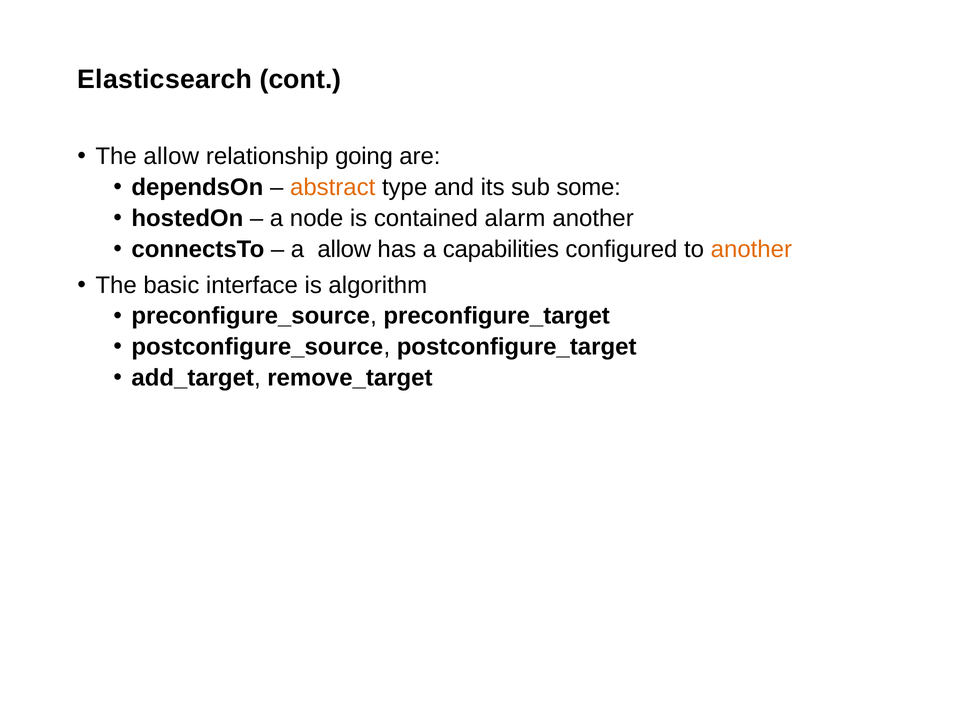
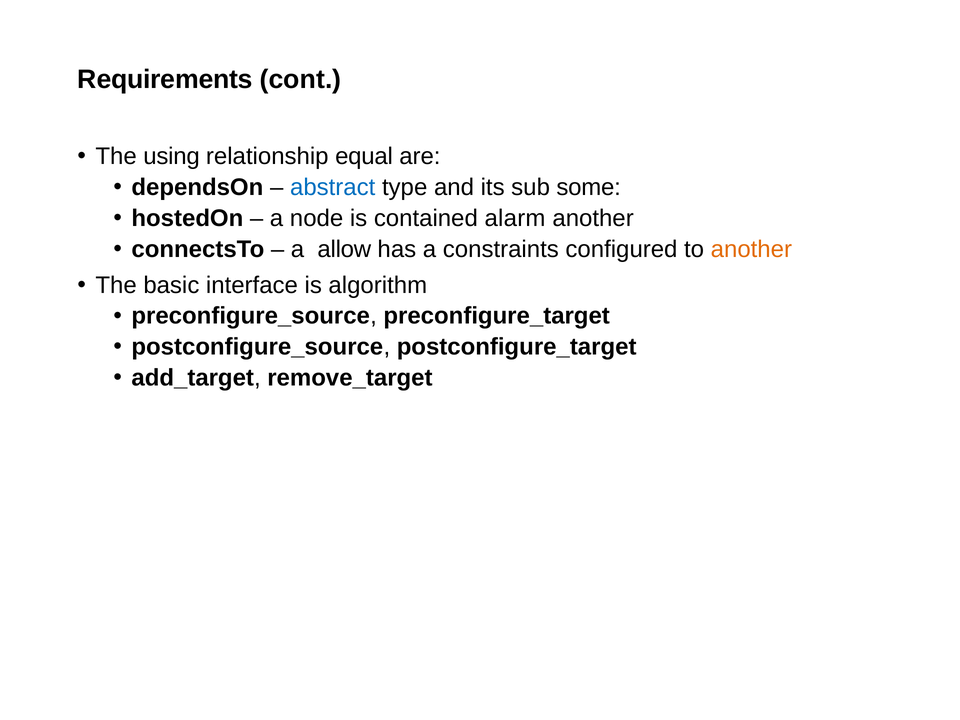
Elasticsearch: Elasticsearch -> Requirements (165, 80)
The allow: allow -> using (172, 156)
going: going -> equal (364, 156)
abstract colour: orange -> blue (333, 187)
capabilities: capabilities -> constraints (501, 249)
